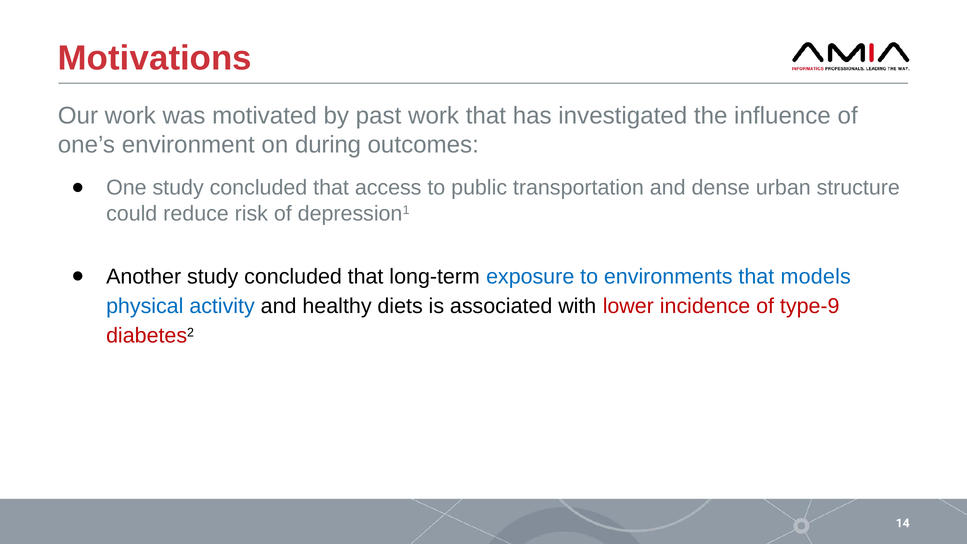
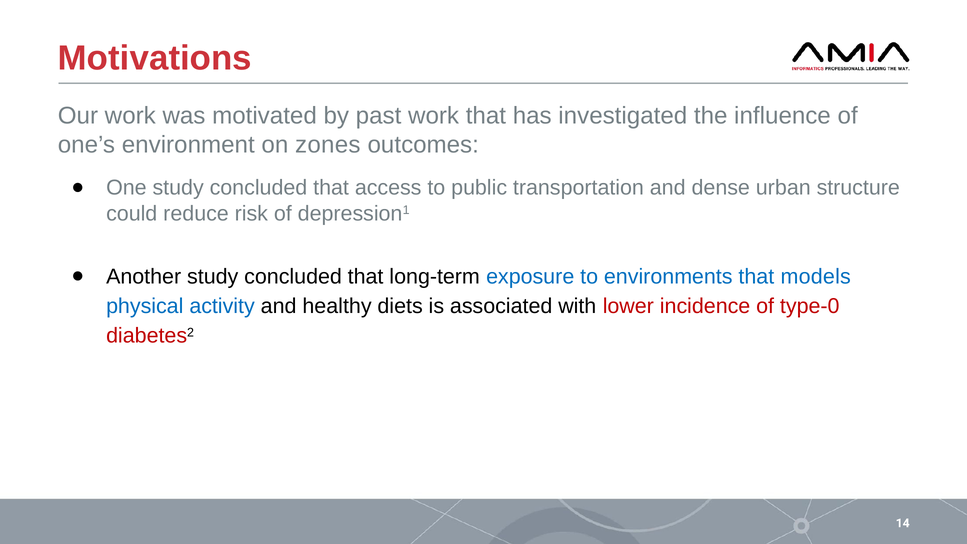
during: during -> zones (328, 145)
type-9: type-9 -> type-0 (810, 306)
